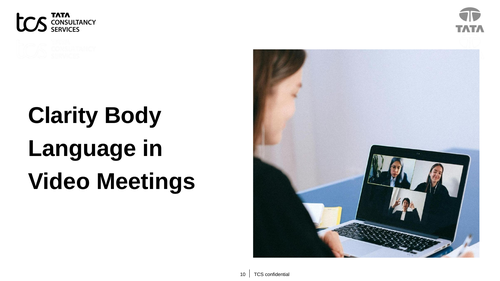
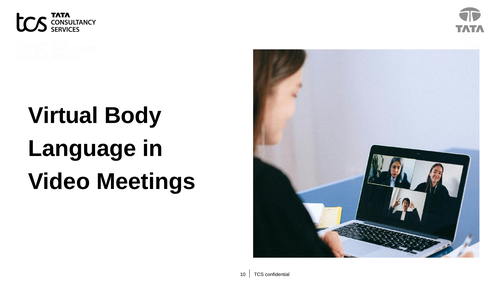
Clarity: Clarity -> Virtual (63, 116)
